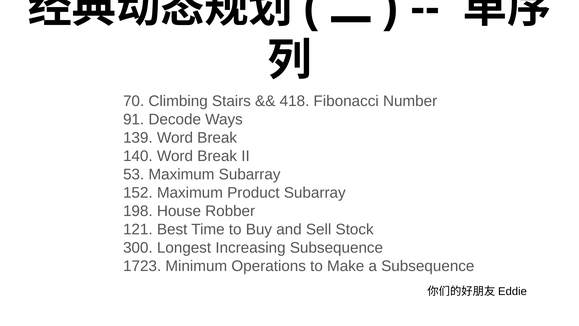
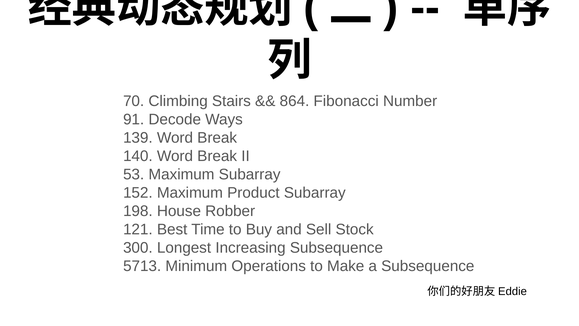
418: 418 -> 864 (295, 101)
1723: 1723 -> 5713 (142, 266)
